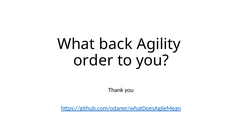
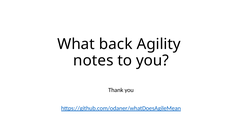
order: order -> notes (93, 60)
